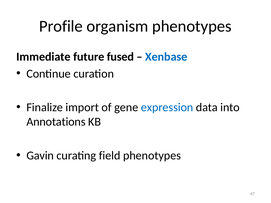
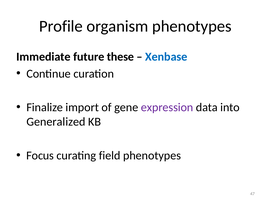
fused: fused -> these (120, 57)
expression colour: blue -> purple (167, 107)
Annotations: Annotations -> Generalized (56, 122)
Gavin: Gavin -> Focus (40, 156)
